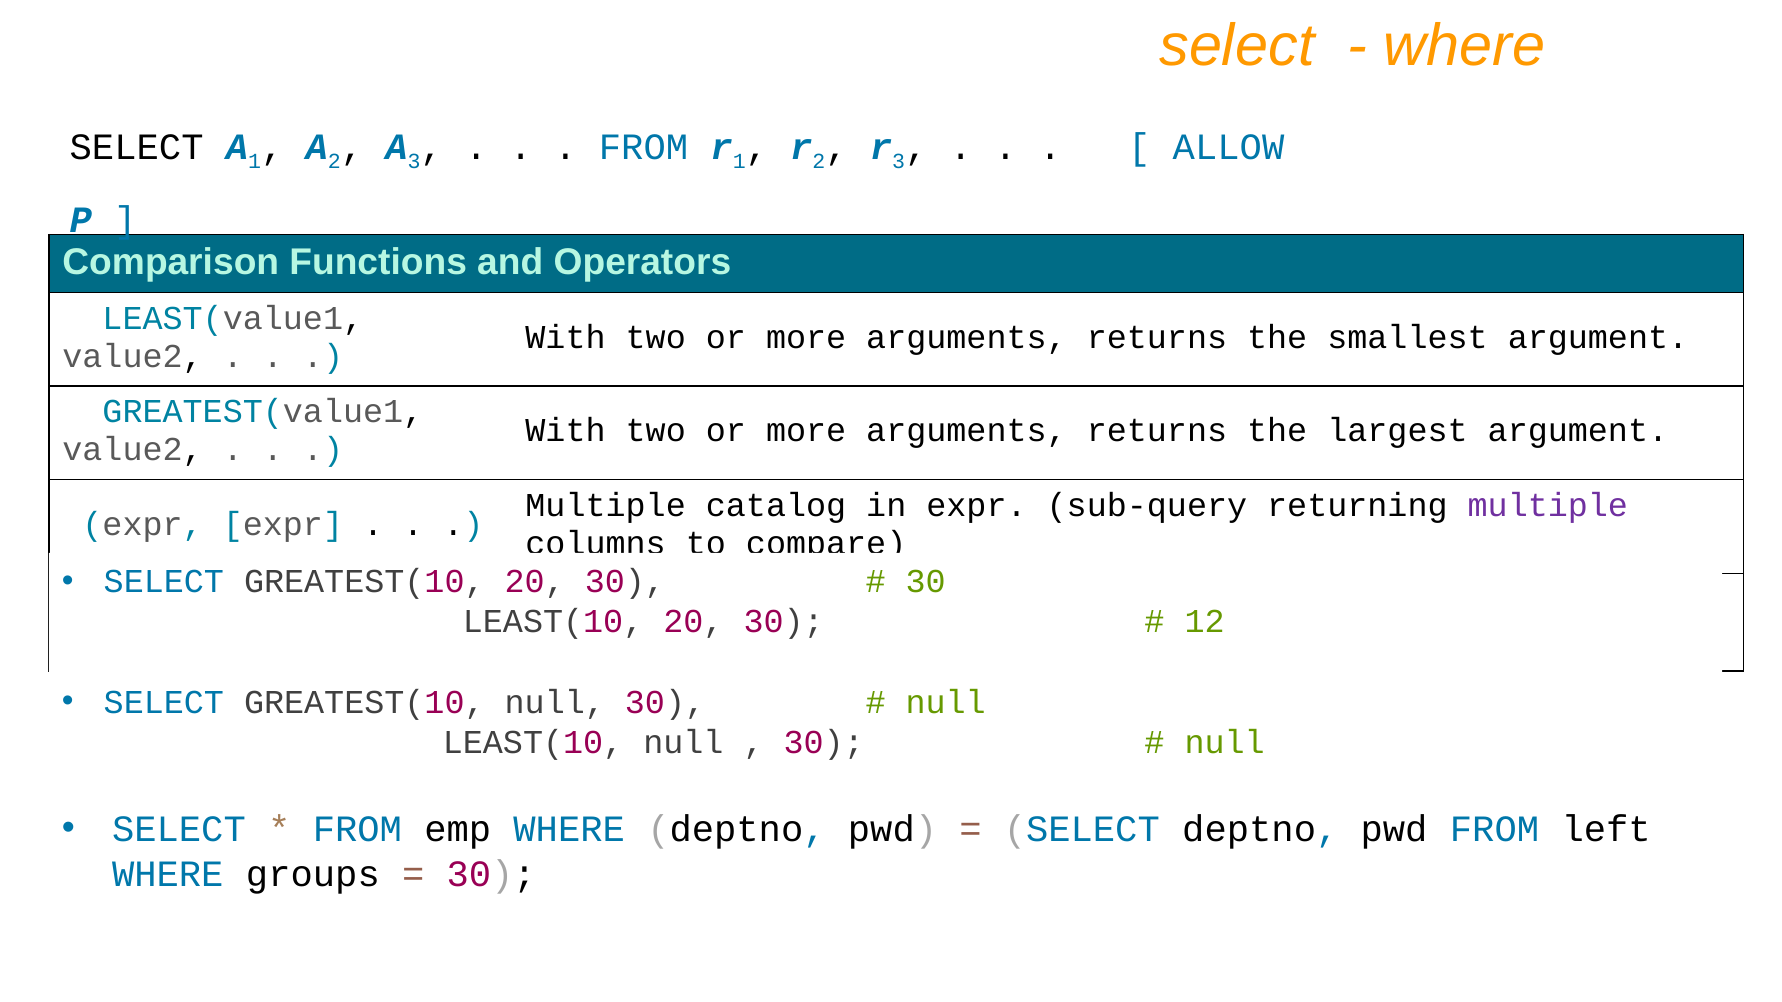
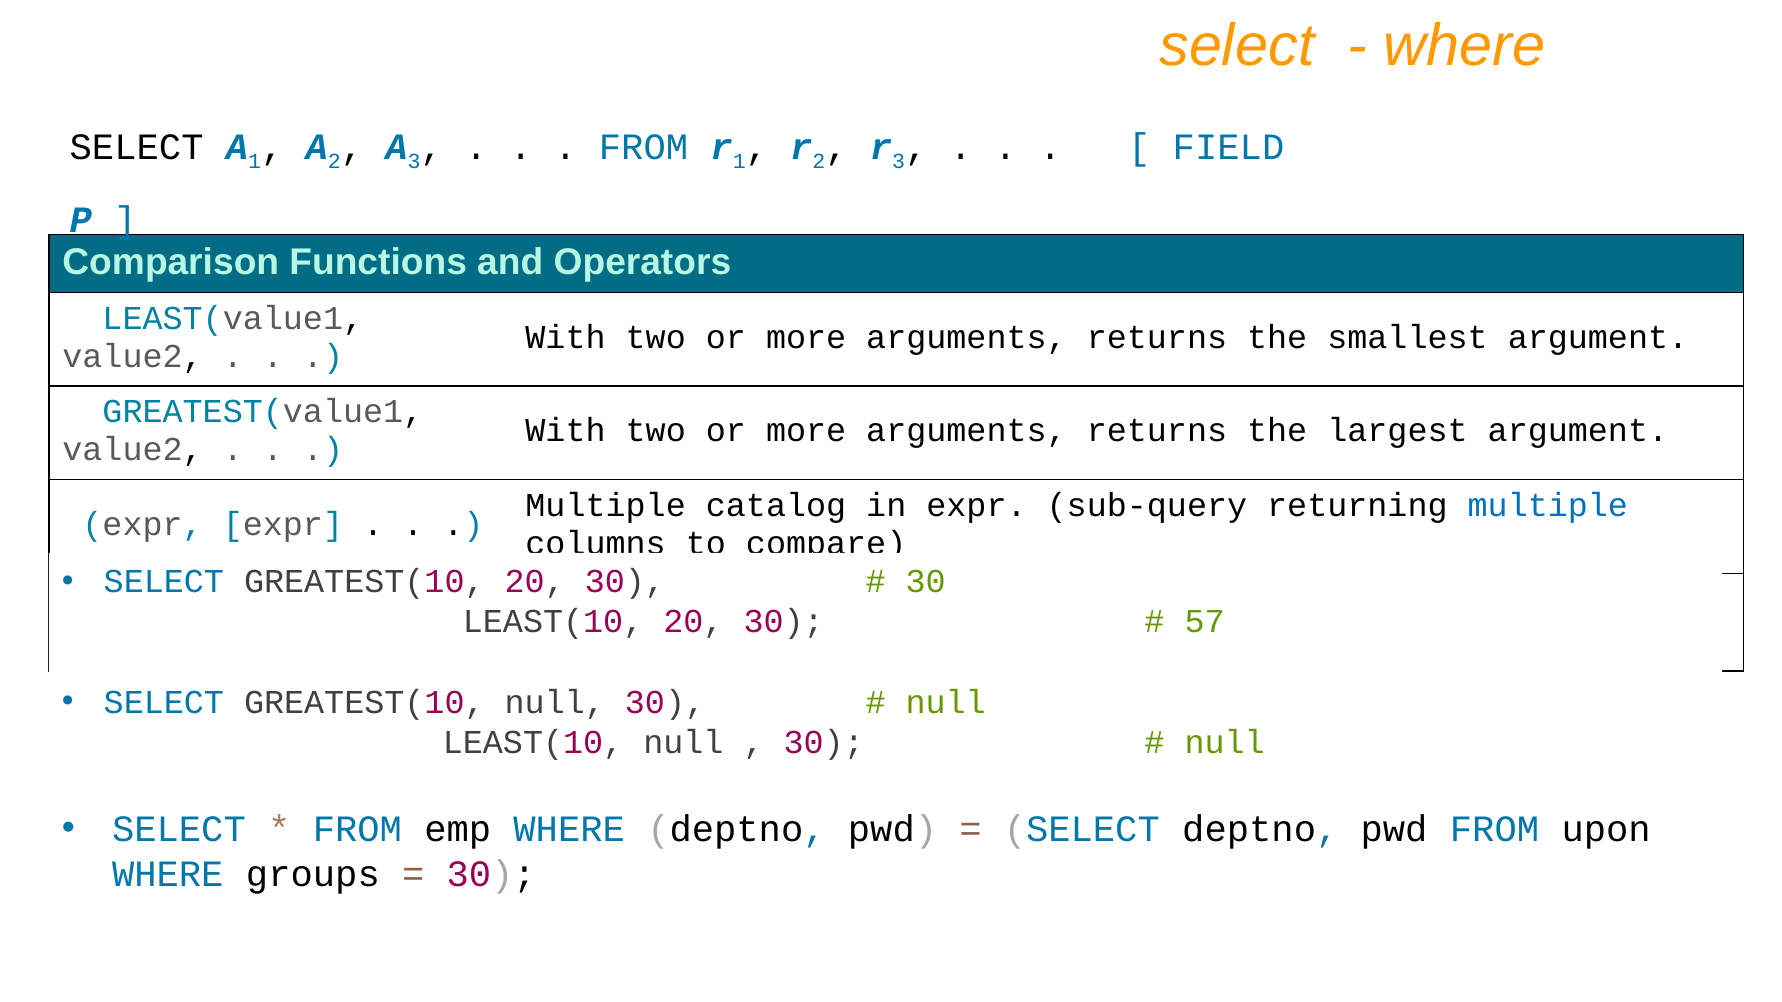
ALLOW: ALLOW -> FIELD (1229, 147)
multiple colour: purple -> blue (1548, 506)
12: 12 -> 57 (1205, 622)
left: left -> upon (1606, 830)
